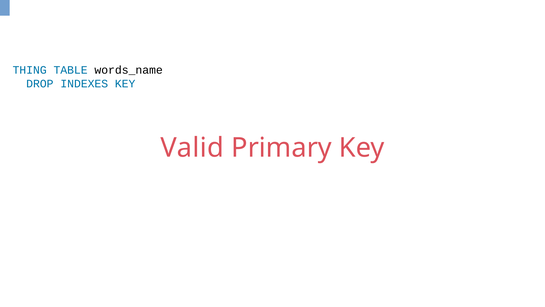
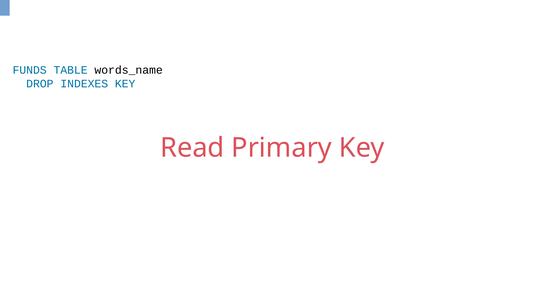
THING: THING -> FUNDS (30, 70)
Valid: Valid -> Read (192, 148)
